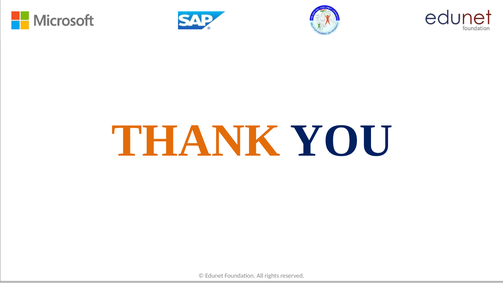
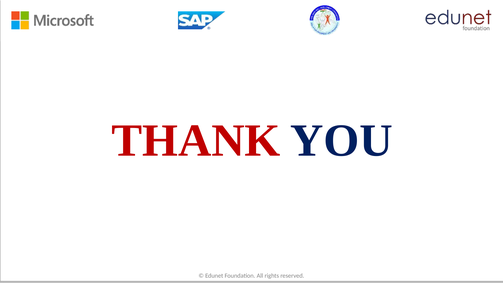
THANK colour: orange -> red (196, 141)
